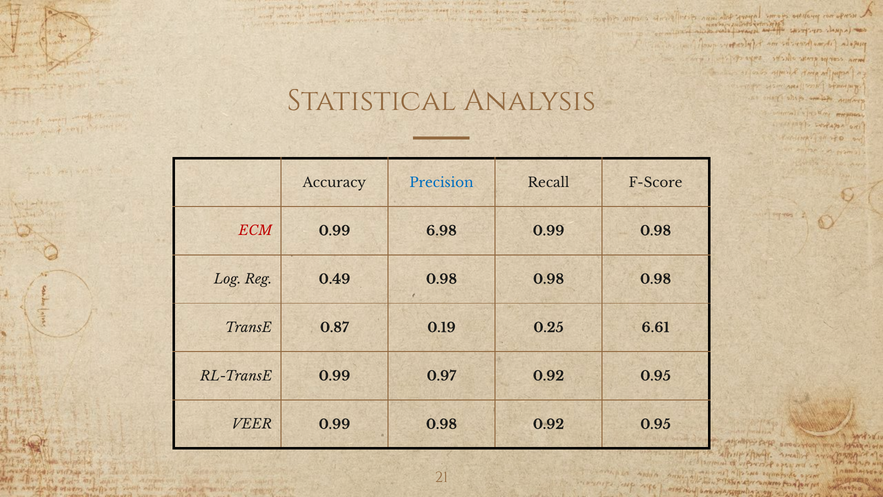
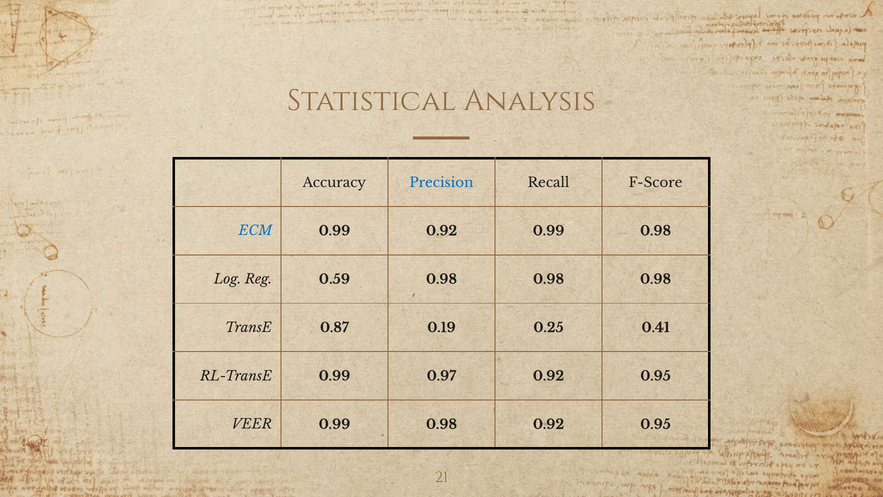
ECM colour: red -> blue (255, 231)
0.99 6.98: 6.98 -> 0.92 (442, 231)
0.49: 0.49 -> 0.59 (334, 279)
6.61: 6.61 -> 0.41 (656, 328)
